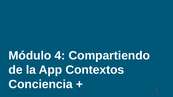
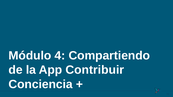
Contextos: Contextos -> Contribuir (95, 70)
